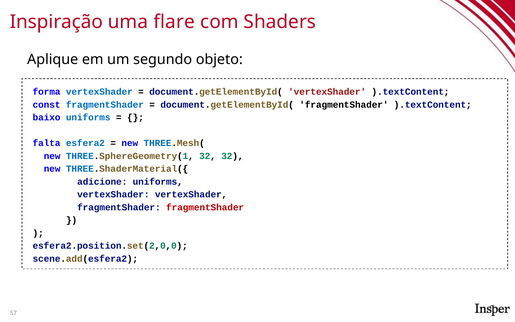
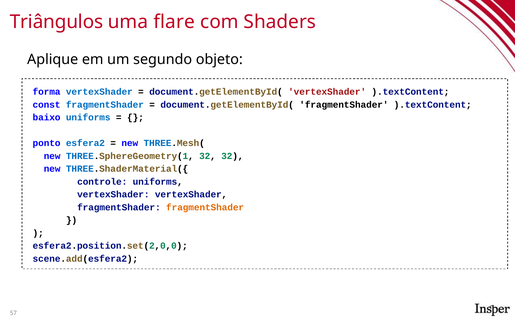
Inspiração: Inspiração -> Triângulos (57, 22)
falta: falta -> ponto (47, 143)
adicione: adicione -> controle (102, 182)
fragmentShader colour: red -> orange (205, 207)
